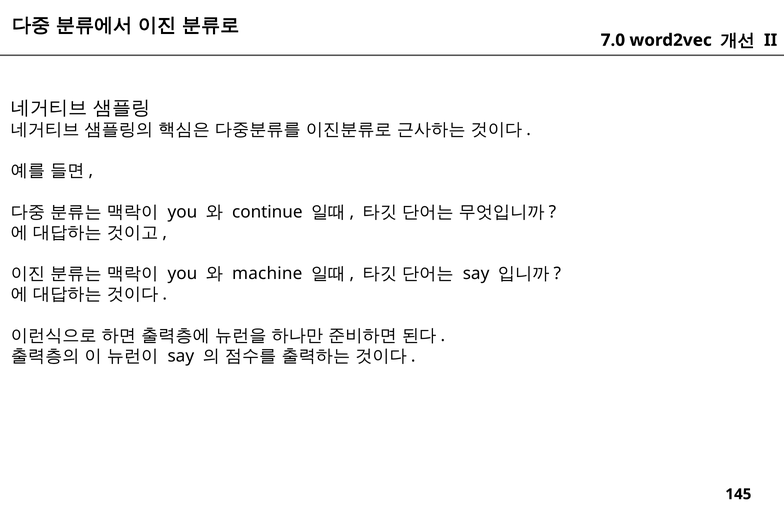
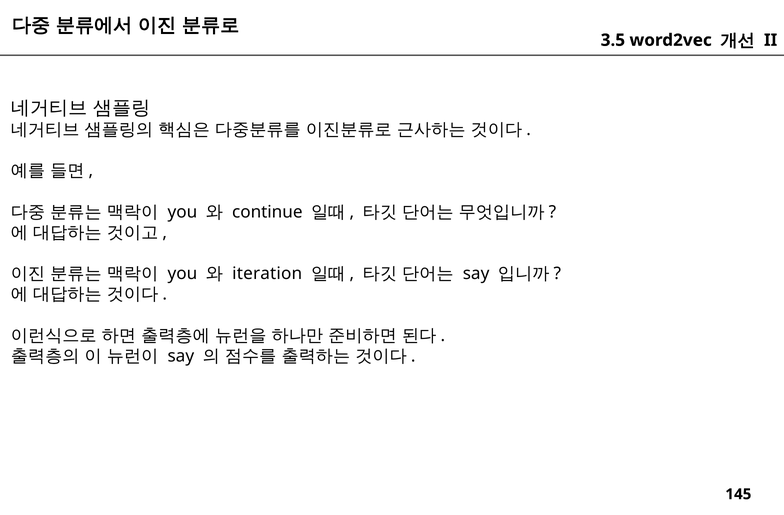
7.0: 7.0 -> 3.5 (613, 40)
machine: machine -> iteration (267, 274)
